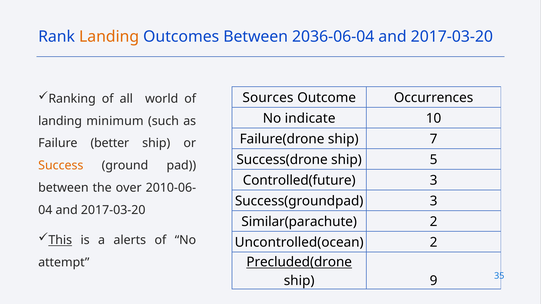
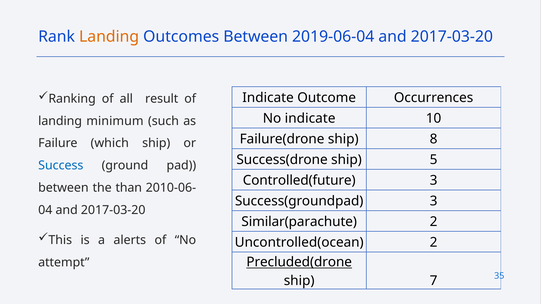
2036-06-04: 2036-06-04 -> 2019-06-04 (333, 37)
world: world -> result (162, 99)
Sources: Sources -> Indicate (268, 98)
7: 7 -> 8 (434, 139)
better: better -> which (110, 143)
Success colour: orange -> blue (61, 166)
over: over -> than (129, 188)
This underline: present -> none (60, 240)
9: 9 -> 7 (434, 281)
